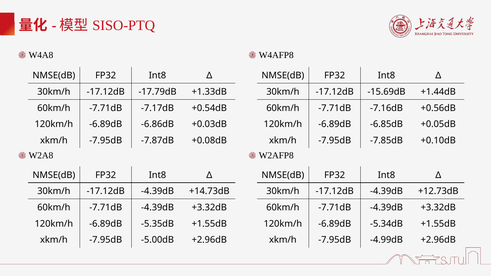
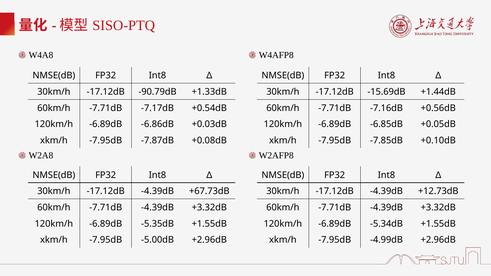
-17.79dB: -17.79dB -> -90.79dB (157, 92)
+14.73dB: +14.73dB -> +67.73dB (209, 191)
